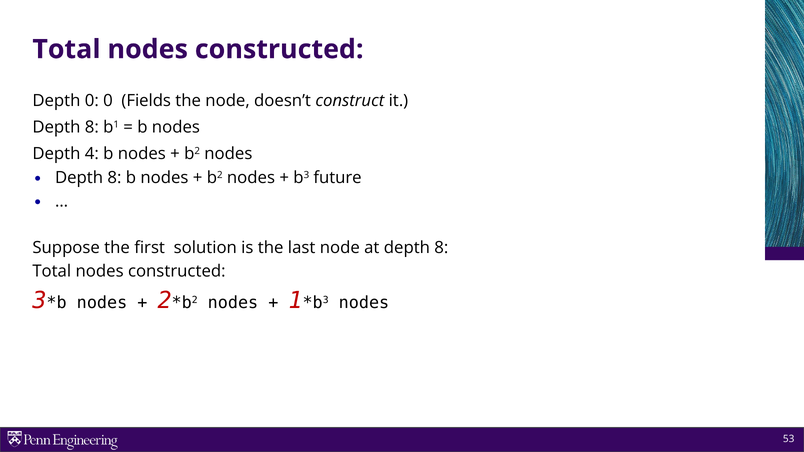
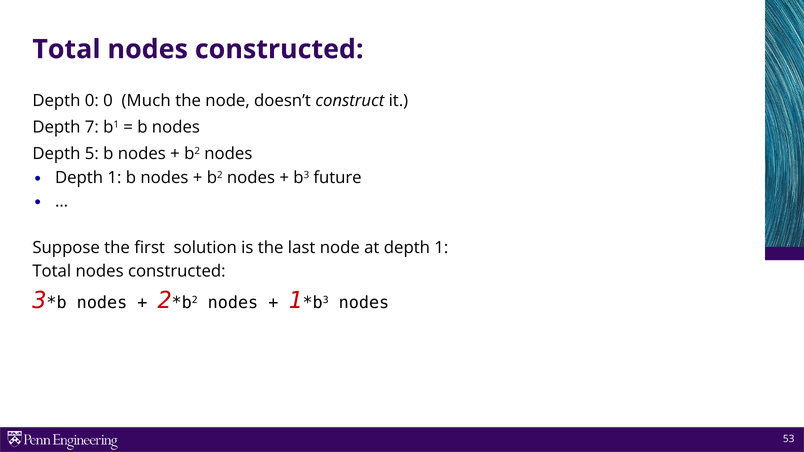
Fields: Fields -> Much (146, 101)
8: 8 -> 7 (92, 127)
4: 4 -> 5 (92, 154)
8: 8 -> 1 (114, 178)
at depth 8: 8 -> 1 (441, 248)
